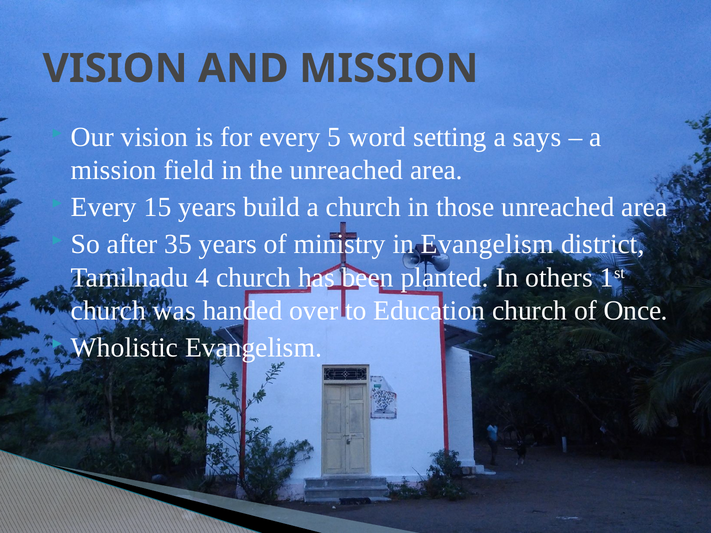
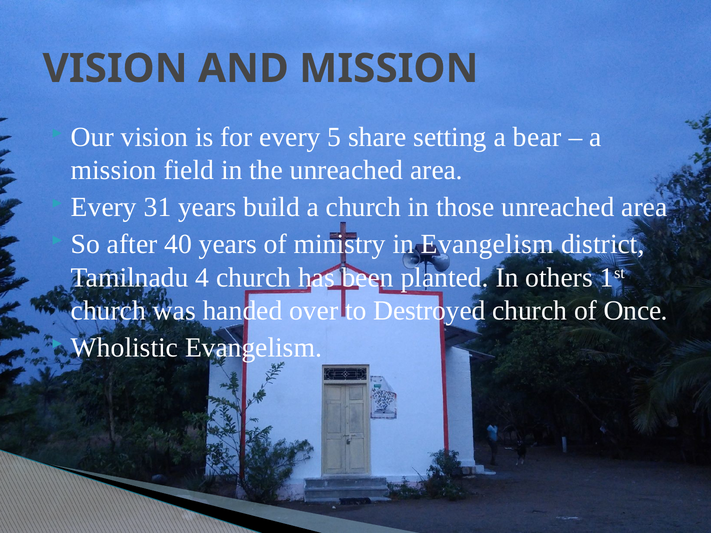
word: word -> share (377, 137)
says: says -> bear (537, 137)
15: 15 -> 31 (158, 207)
35: 35 -> 40 (178, 244)
Education: Education -> Destroyed (429, 311)
